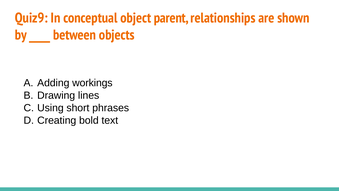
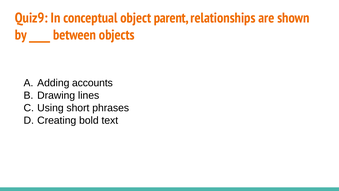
workings: workings -> accounts (92, 83)
